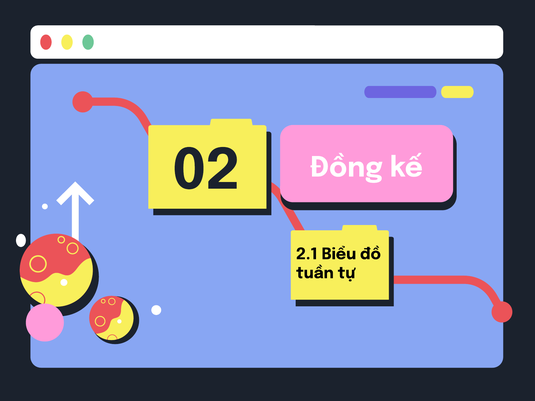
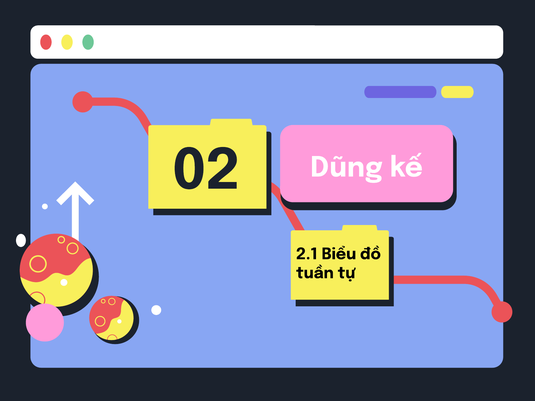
Đồng: Đồng -> Dũng (347, 167)
